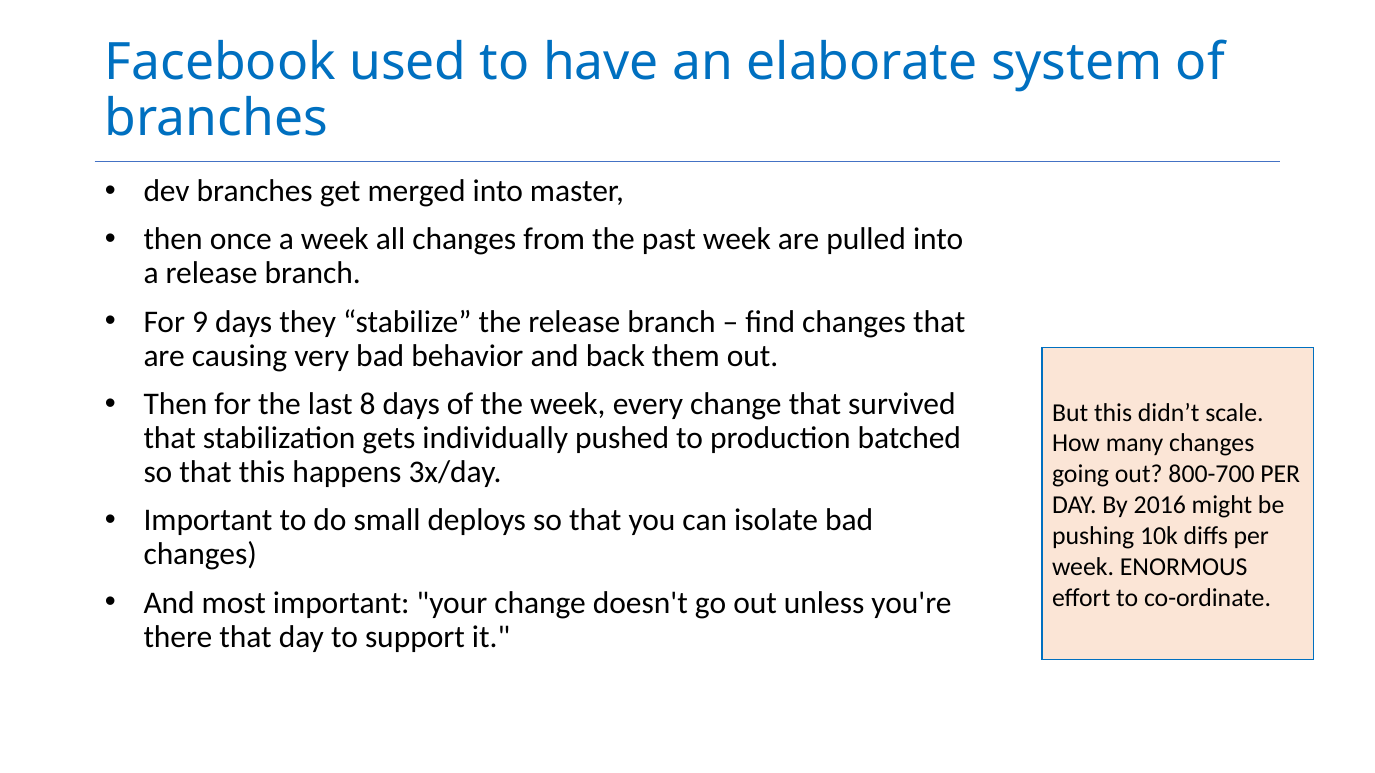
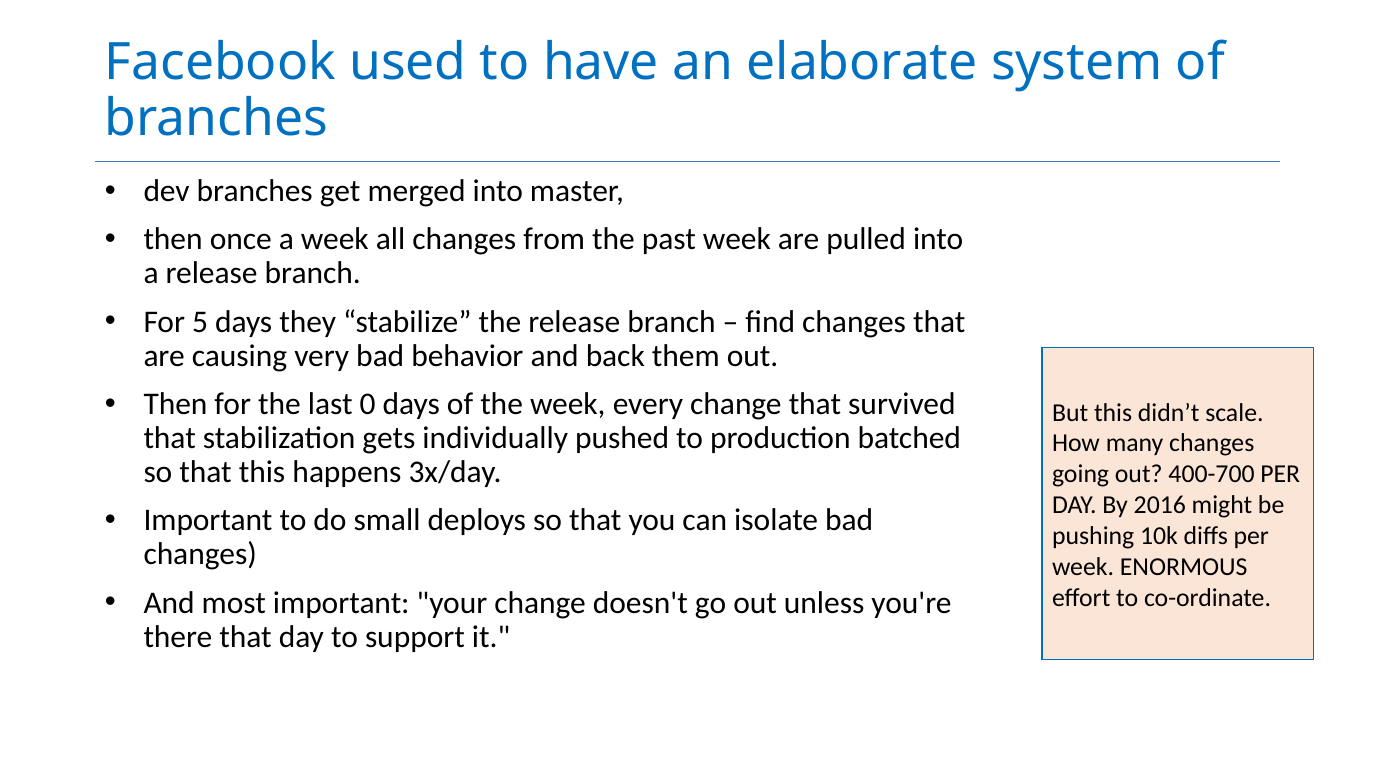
9: 9 -> 5 (200, 322)
8: 8 -> 0 (368, 404)
800-700: 800-700 -> 400-700 (1212, 475)
